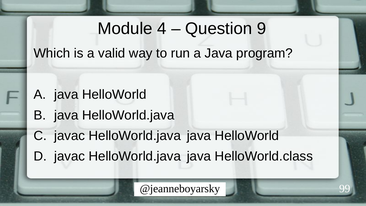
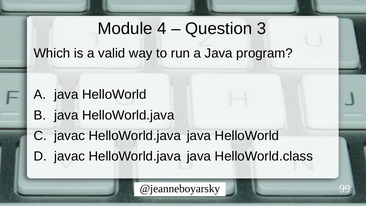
9: 9 -> 3 (262, 29)
